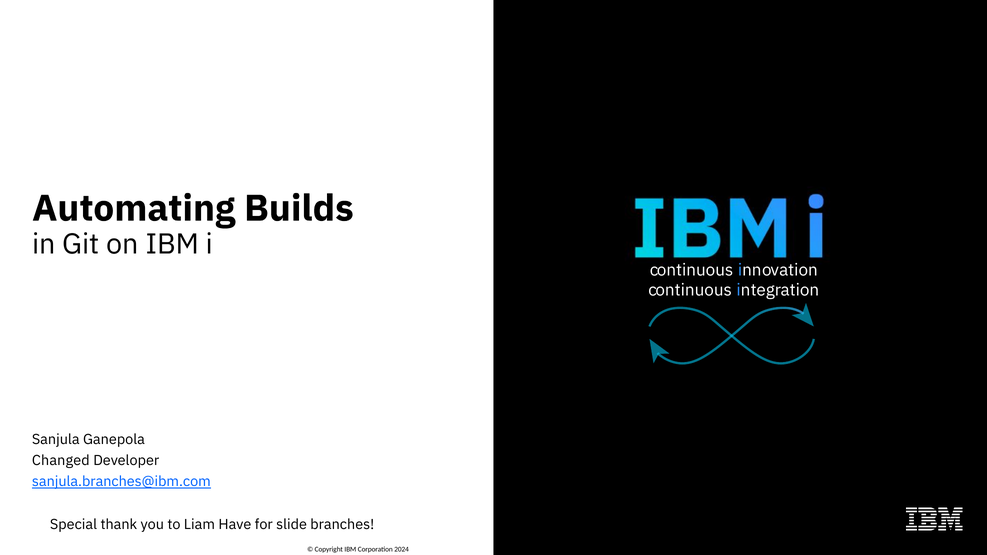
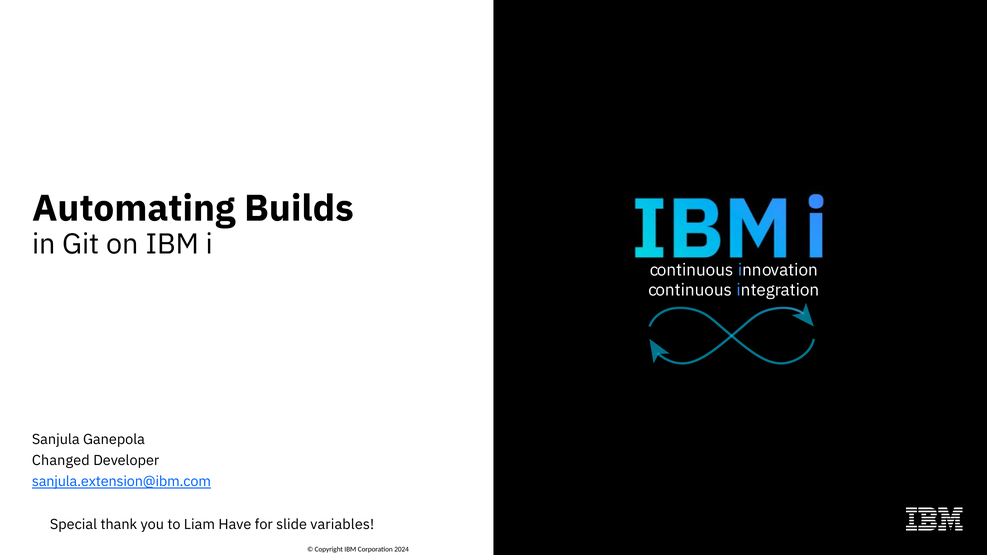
sanjula.branches@ibm.com: sanjula.branches@ibm.com -> sanjula.extension@ibm.com (121, 482)
branches: branches -> variables (342, 524)
